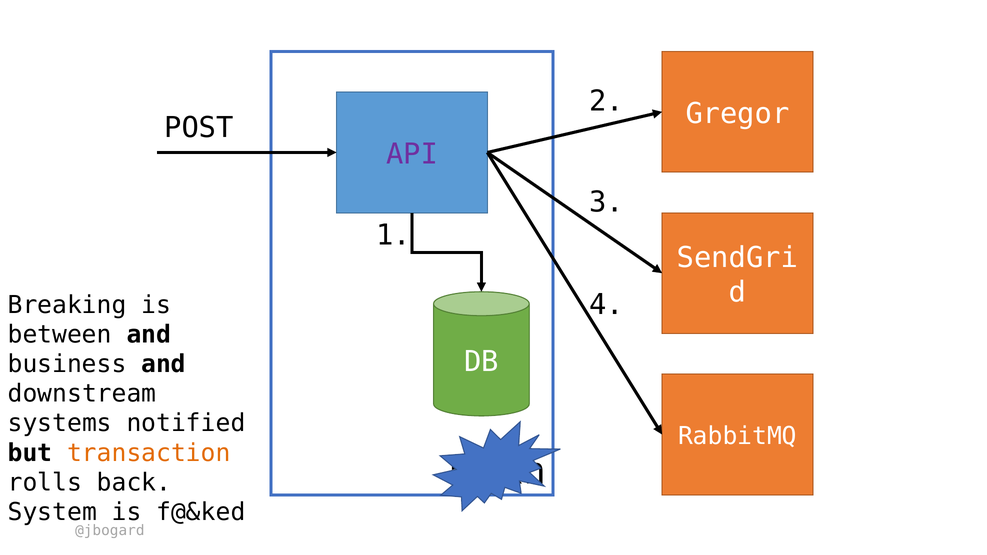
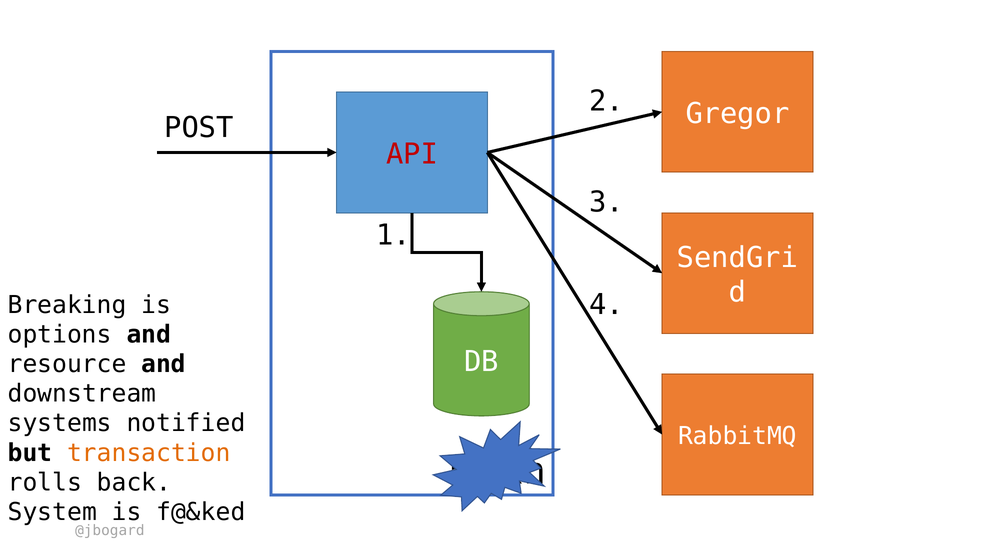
API colour: purple -> red (412, 155)
between: between -> options (60, 335)
business: business -> resource (67, 364)
